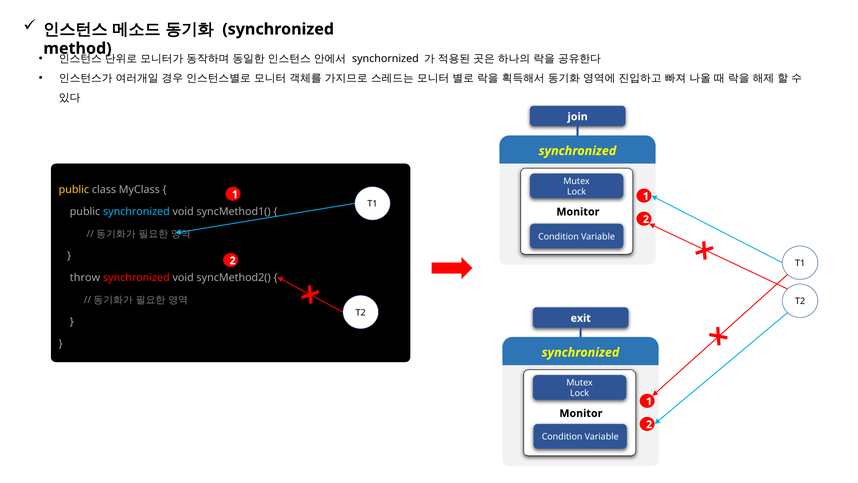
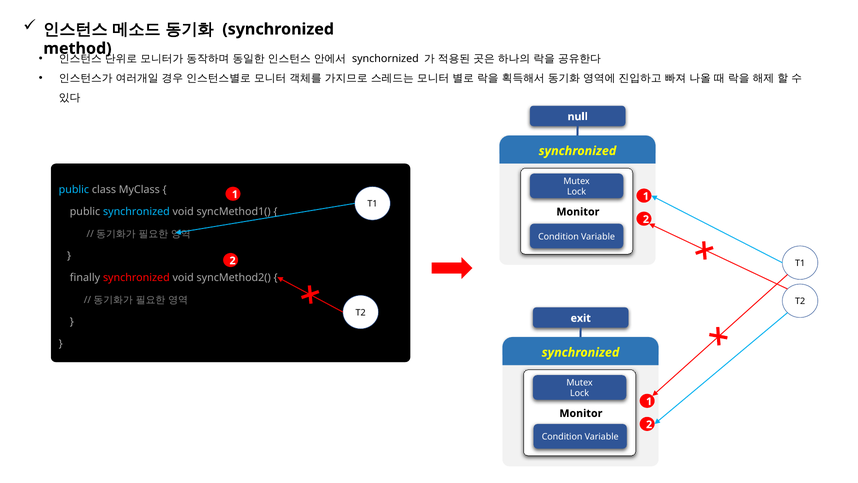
join: join -> null (578, 117)
public colour: yellow -> light blue (74, 190)
throw: throw -> finally (85, 278)
